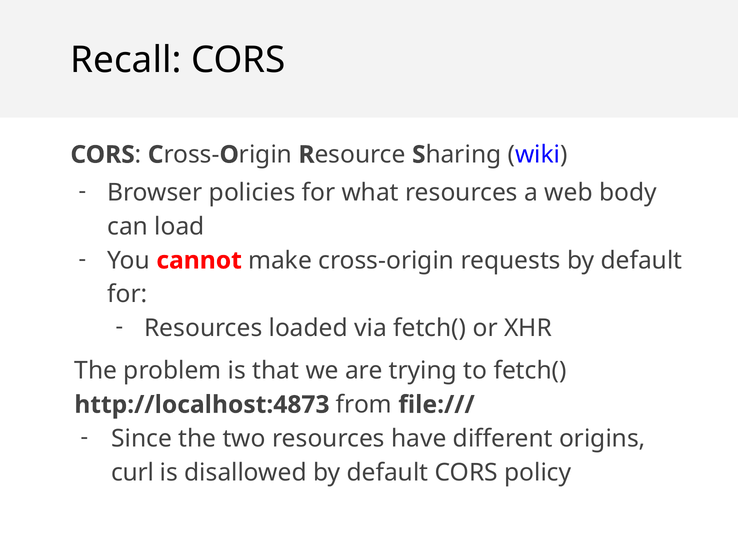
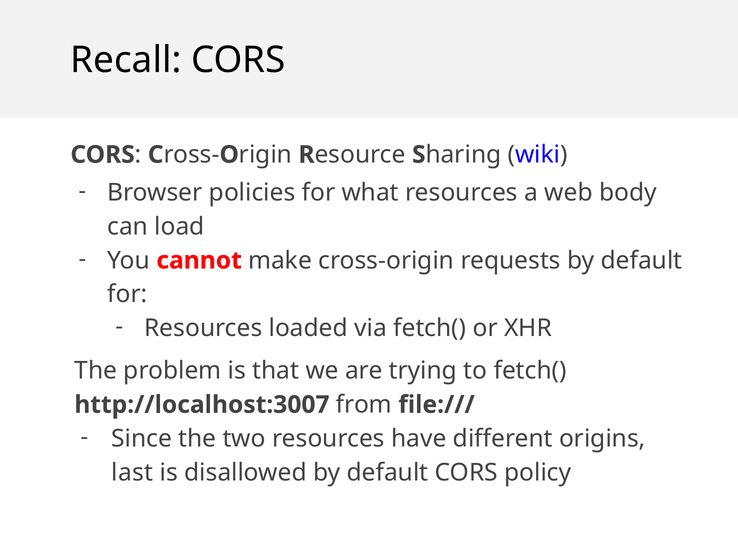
http://localhost:4873: http://localhost:4873 -> http://localhost:3007 (202, 405)
curl: curl -> last (132, 473)
